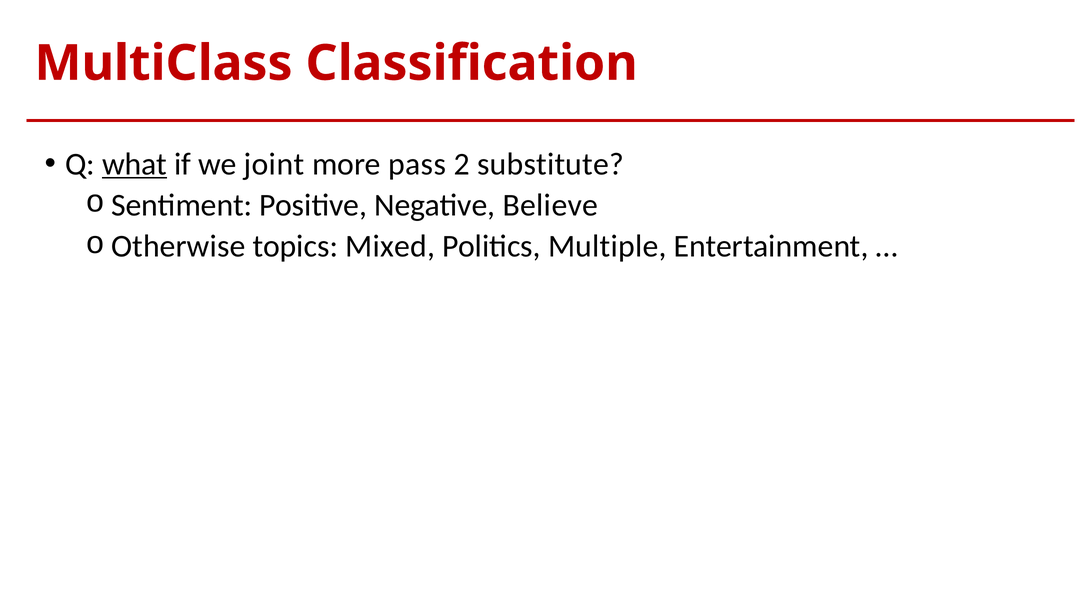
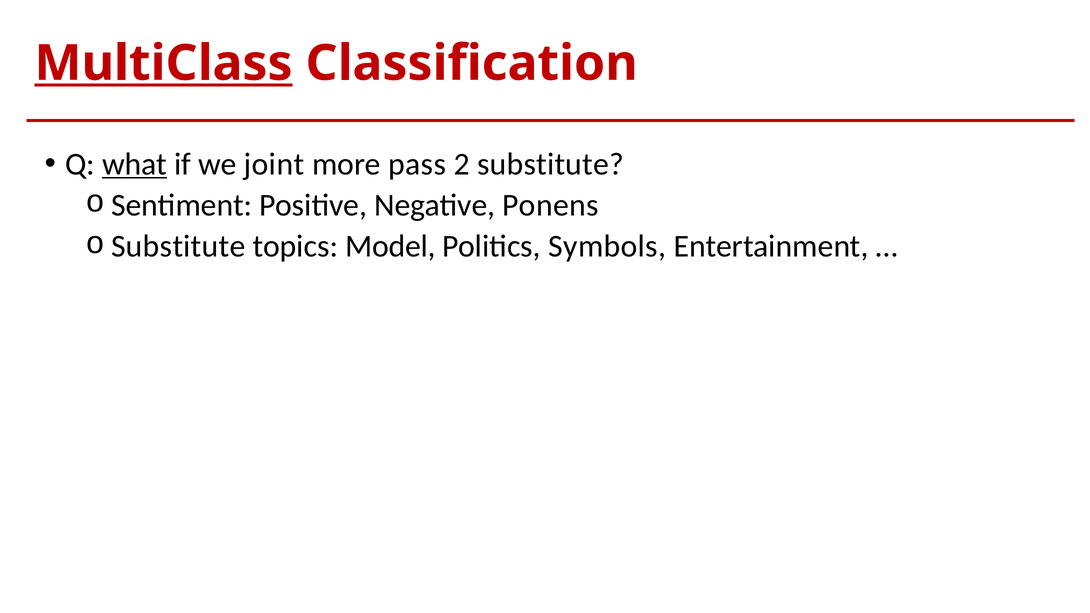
MultiClass underline: none -> present (164, 63)
Believe: Believe -> Ponens (550, 205)
Otherwise: Otherwise -> Substitute (178, 246)
topics Mixed: Mixed -> Model (390, 246)
Multiple: Multiple -> Symbols (607, 246)
